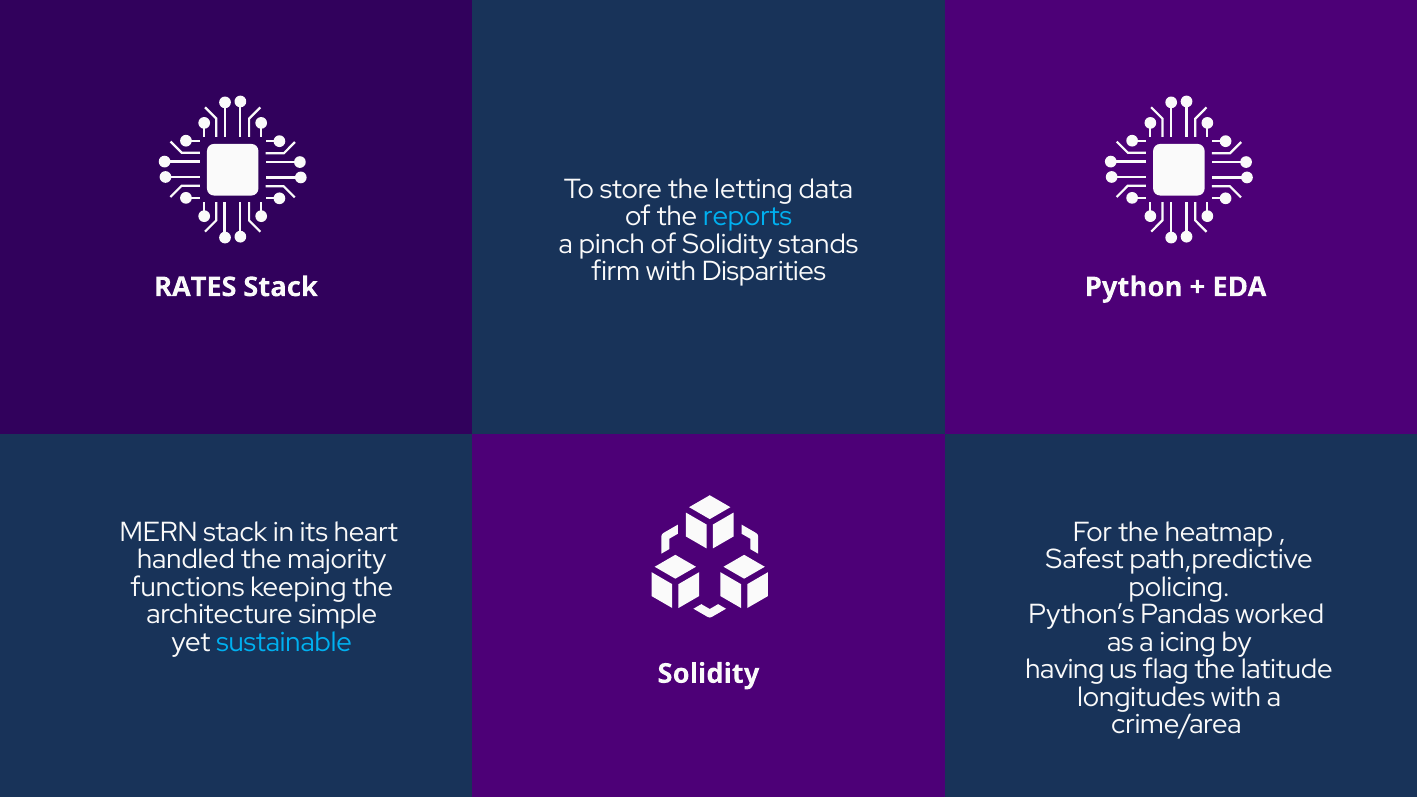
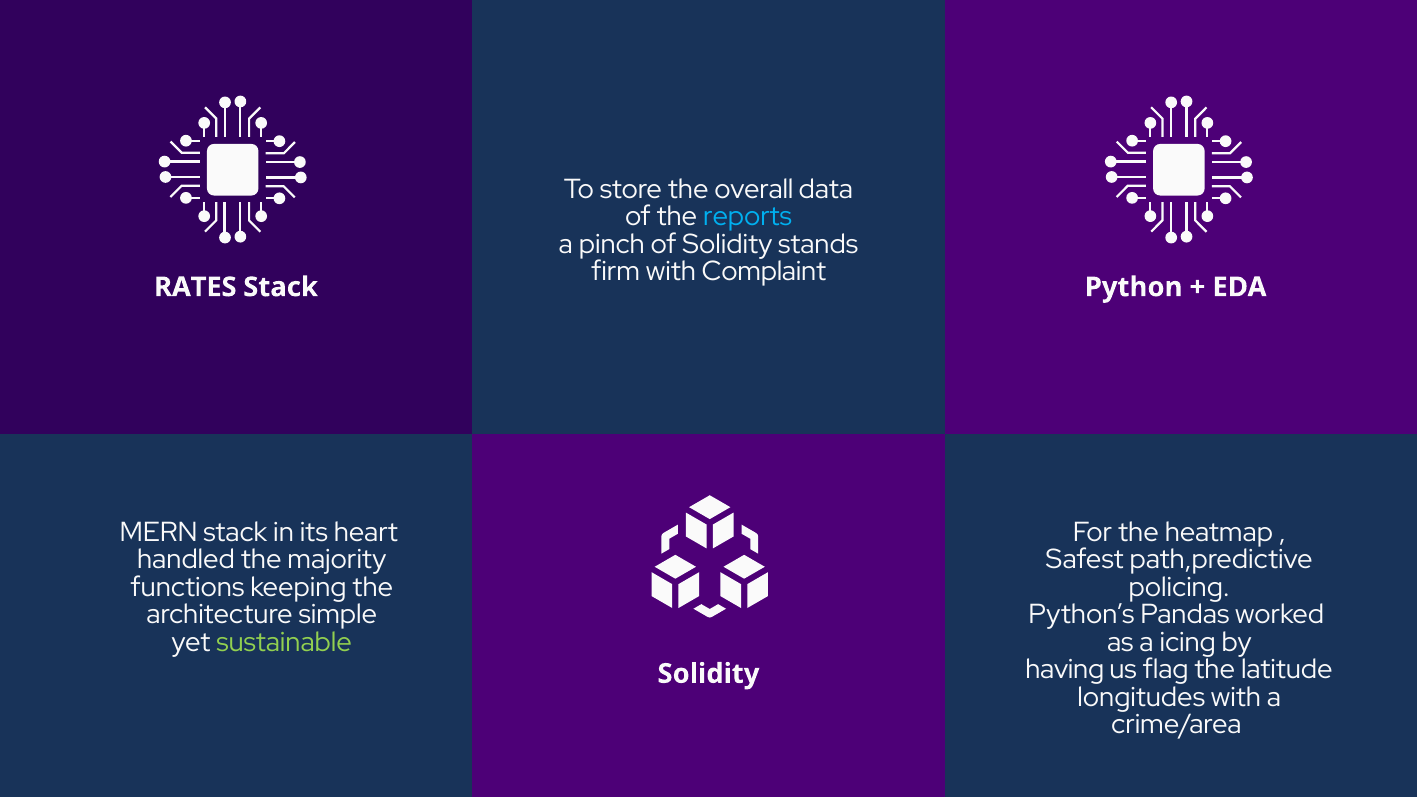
letting: letting -> overall (754, 189)
Disparities: Disparities -> Complaint (764, 272)
sustainable colour: light blue -> light green (284, 642)
